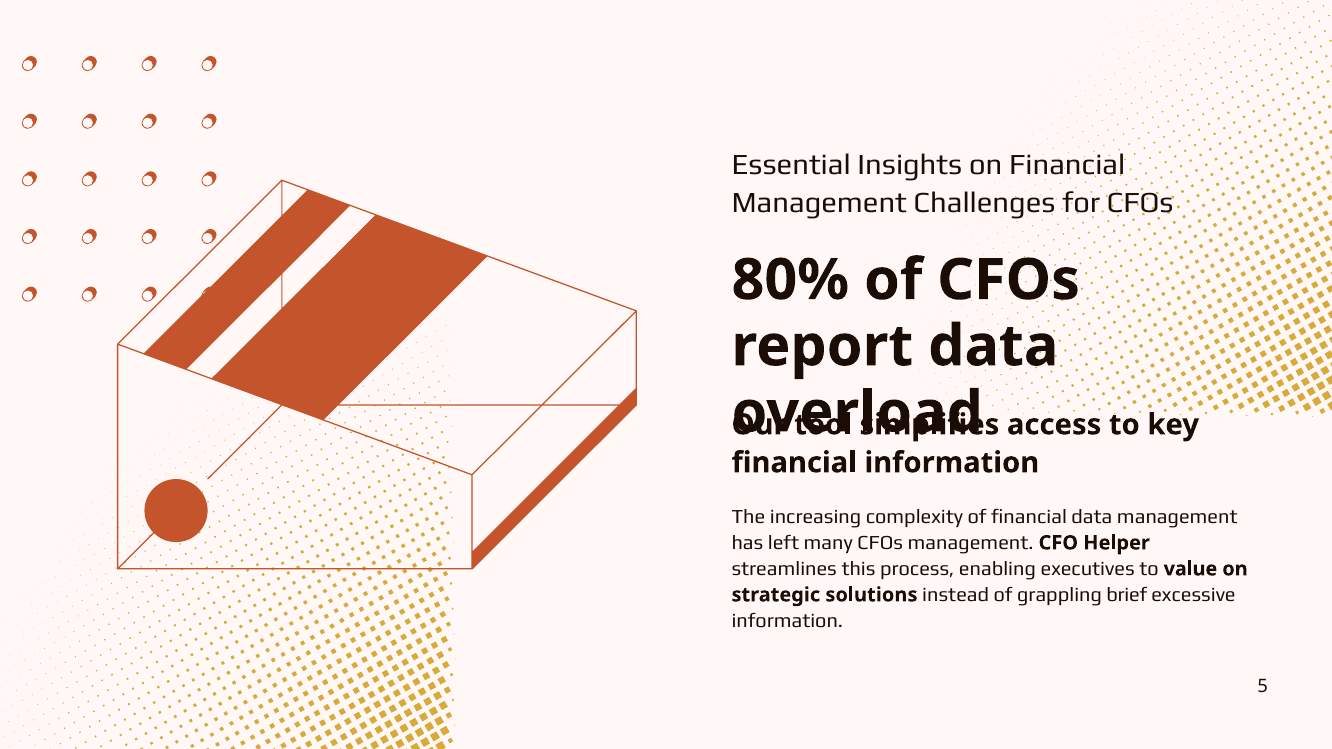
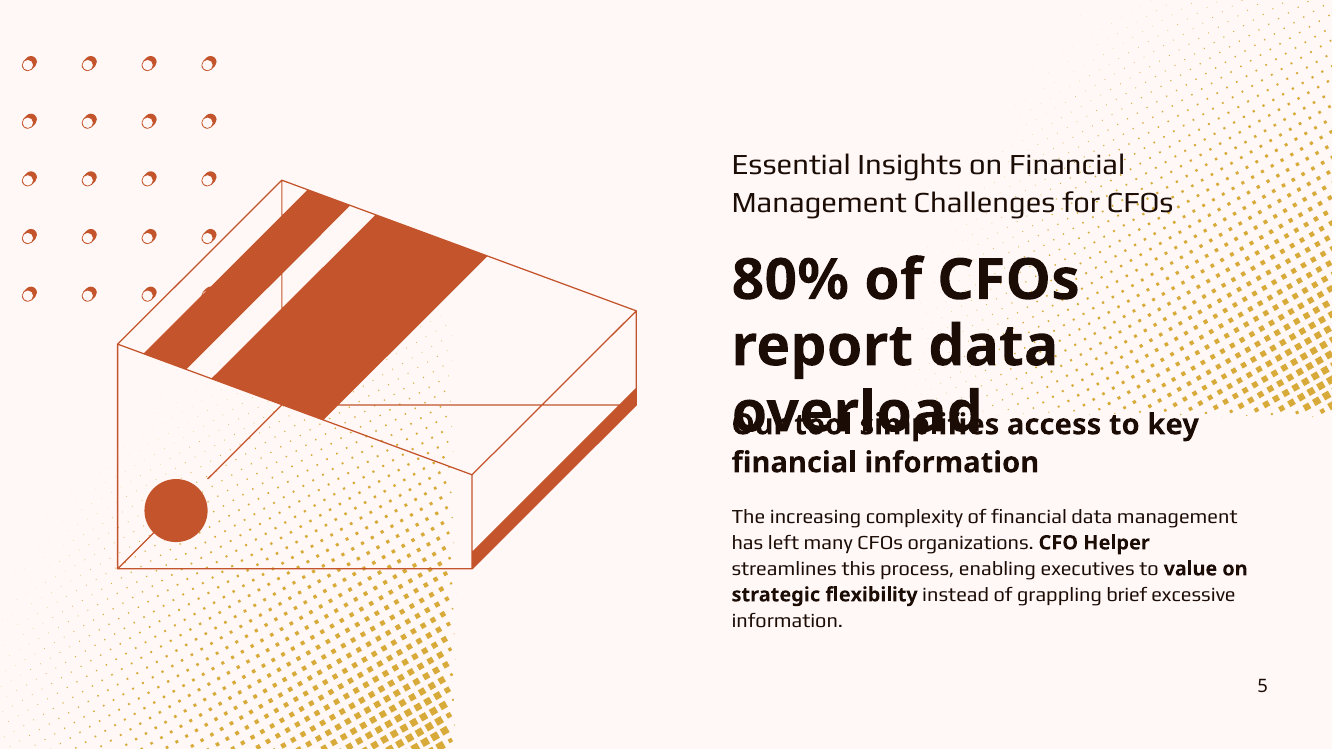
CFOs management: management -> organizations (971, 543)
solutions: solutions -> flexibility (872, 595)
